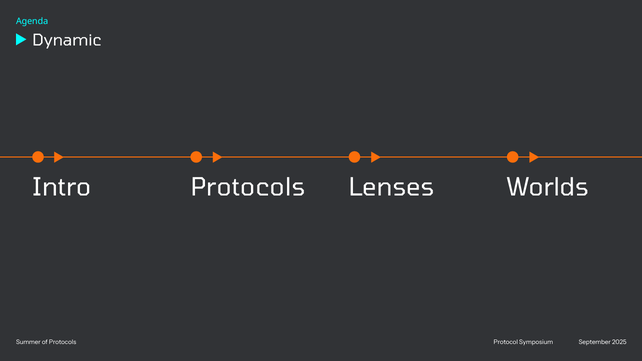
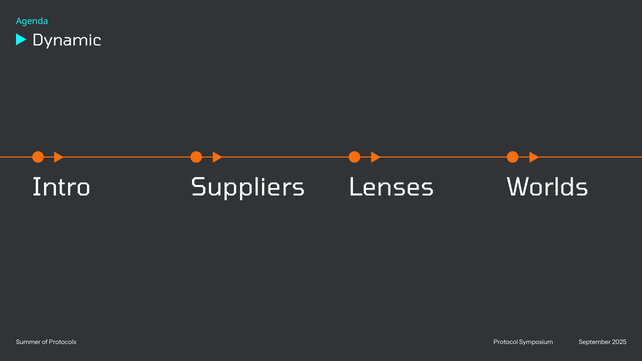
Intro Protocols: Protocols -> Suppliers (248, 188)
